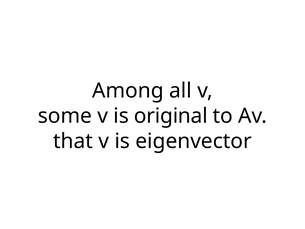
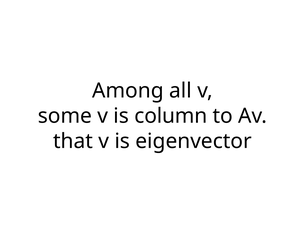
original: original -> column (171, 116)
